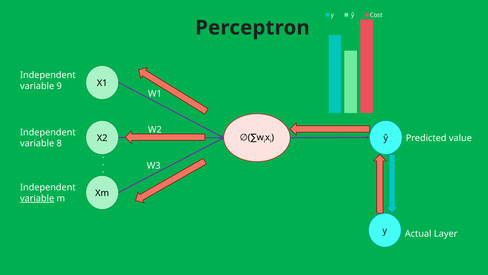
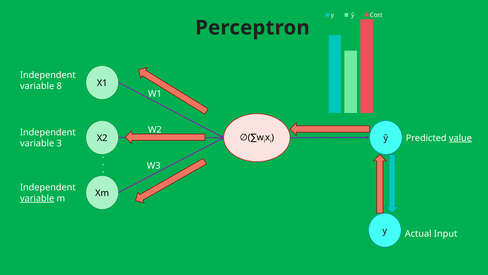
9: 9 -> 8 (59, 86)
value underline: none -> present (460, 138)
8: 8 -> 3 (59, 143)
Layer: Layer -> Input (446, 233)
